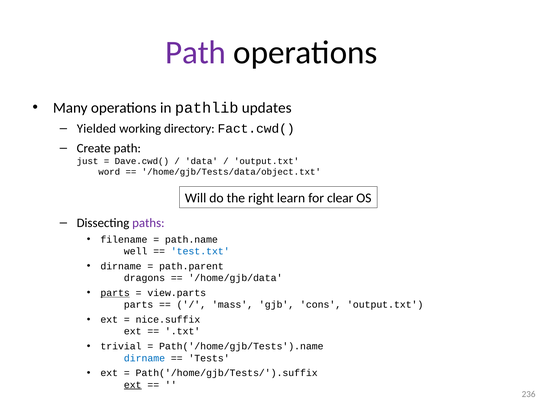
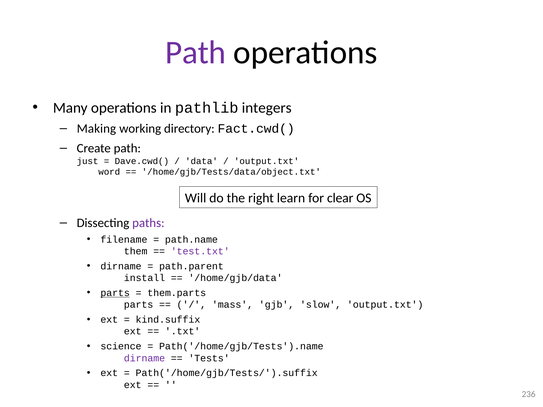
updates: updates -> integers (267, 108)
Yielded: Yielded -> Making (96, 129)
well: well -> them (136, 251)
test.txt colour: blue -> purple (200, 251)
dragons: dragons -> install (144, 278)
view.parts: view.parts -> them.parts (177, 293)
cons: cons -> slow (321, 305)
nice.suffix: nice.suffix -> kind.suffix (168, 320)
trivial: trivial -> science (121, 347)
dirname colour: blue -> purple (144, 358)
ext underline: present -> none (133, 385)
